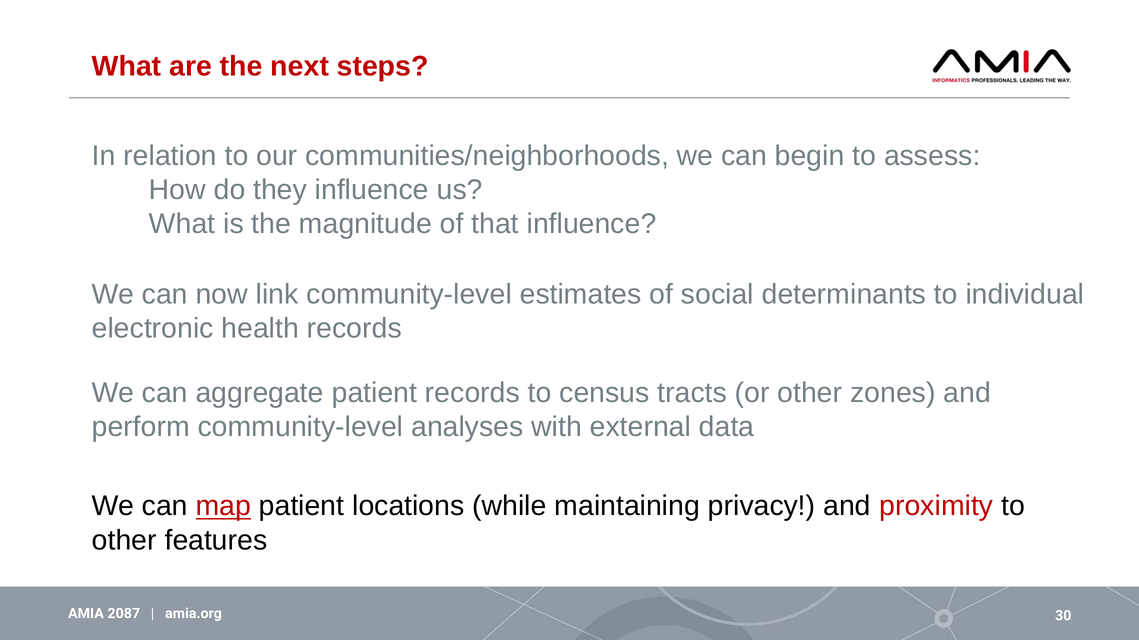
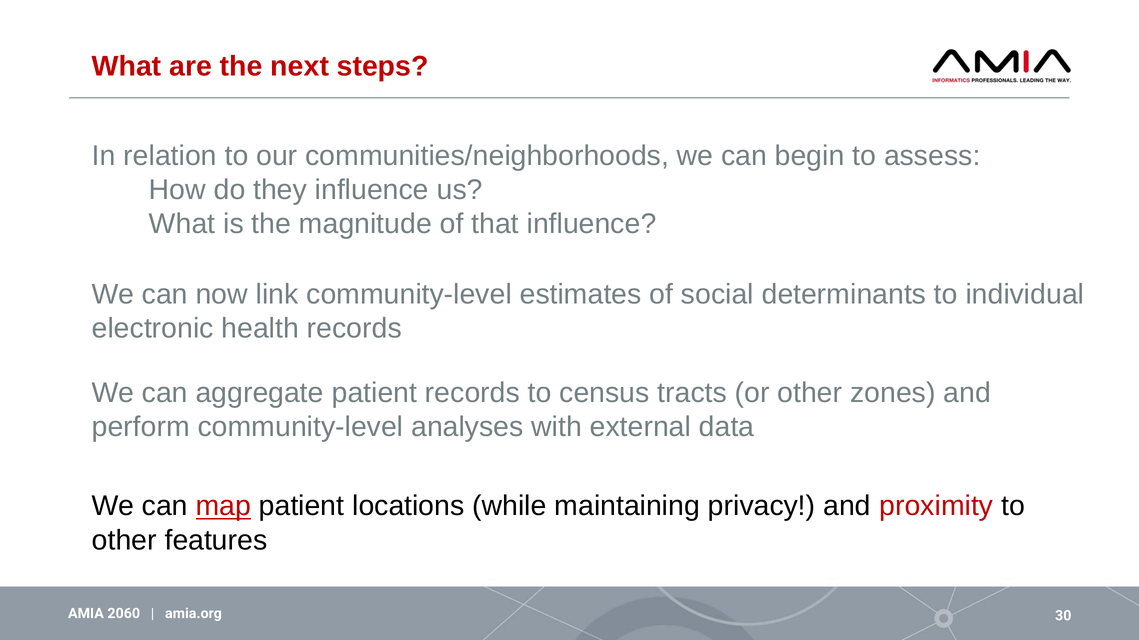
2087: 2087 -> 2060 (124, 614)
